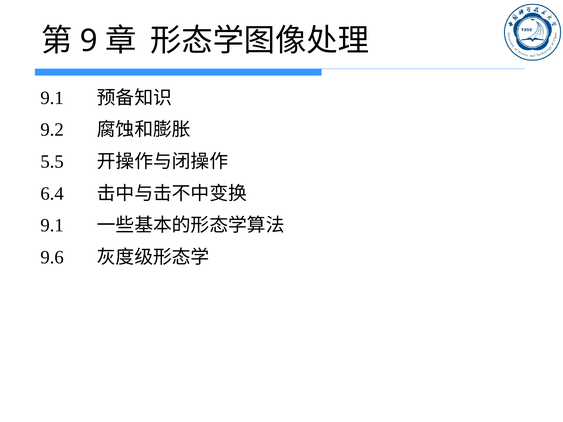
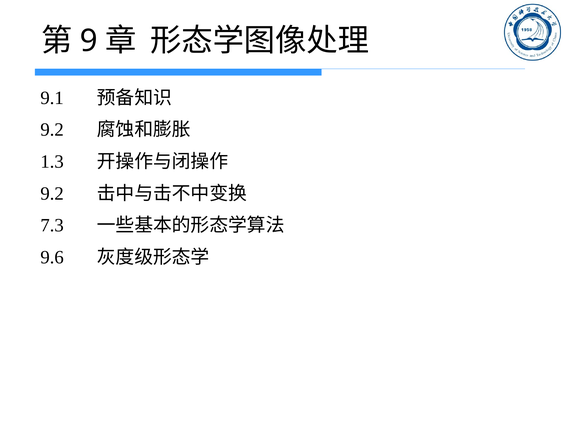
5.5: 5.5 -> 1.3 (52, 162)
6.4: 6.4 -> 9.2 (52, 194)
9.1: 9.1 -> 7.3 (52, 226)
